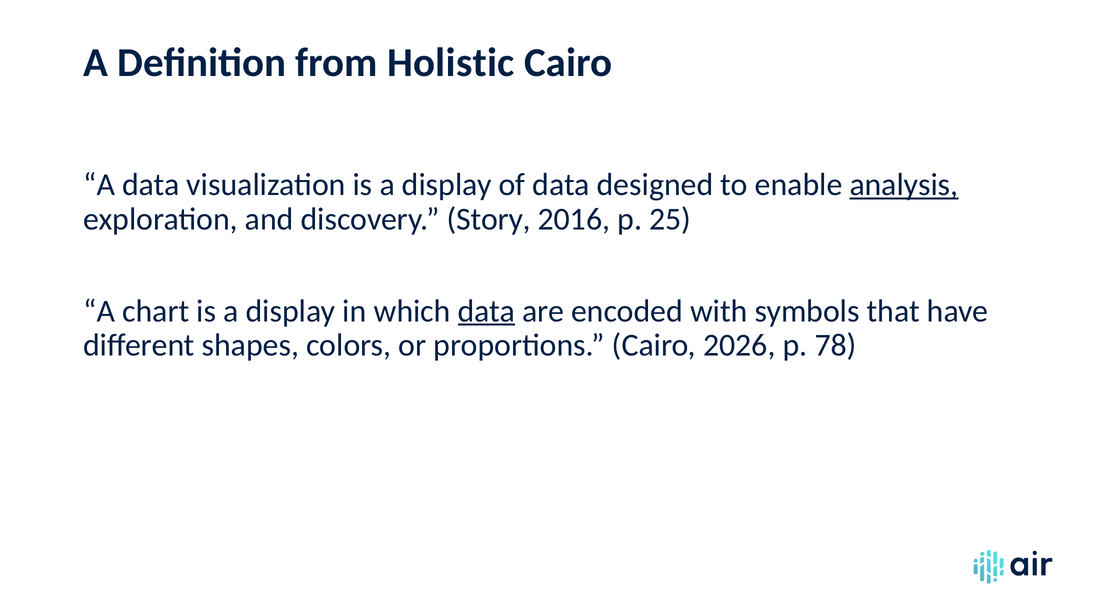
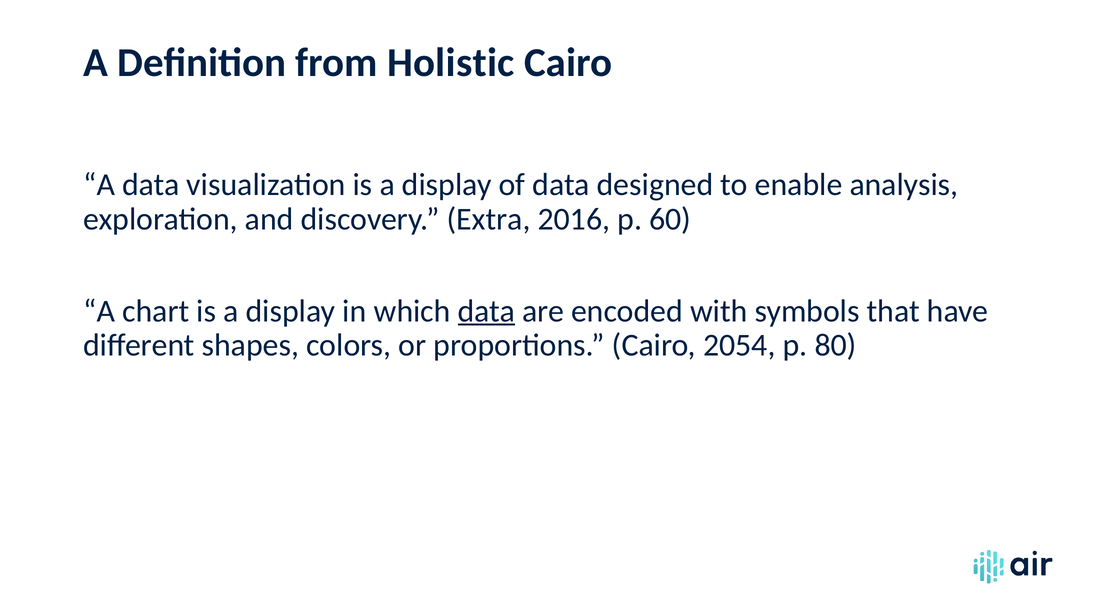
analysis underline: present -> none (904, 185)
Story: Story -> Extra (489, 219)
25: 25 -> 60 (670, 219)
2026: 2026 -> 2054 (739, 345)
78: 78 -> 80 (836, 345)
